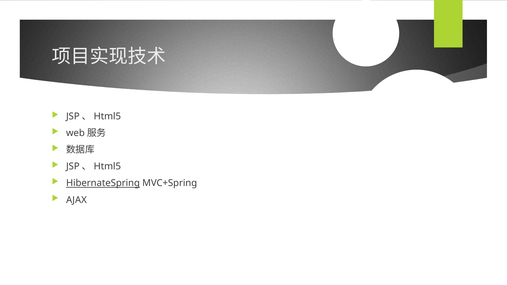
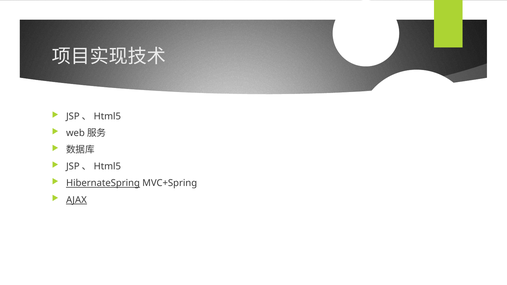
AJAX underline: none -> present (76, 200)
